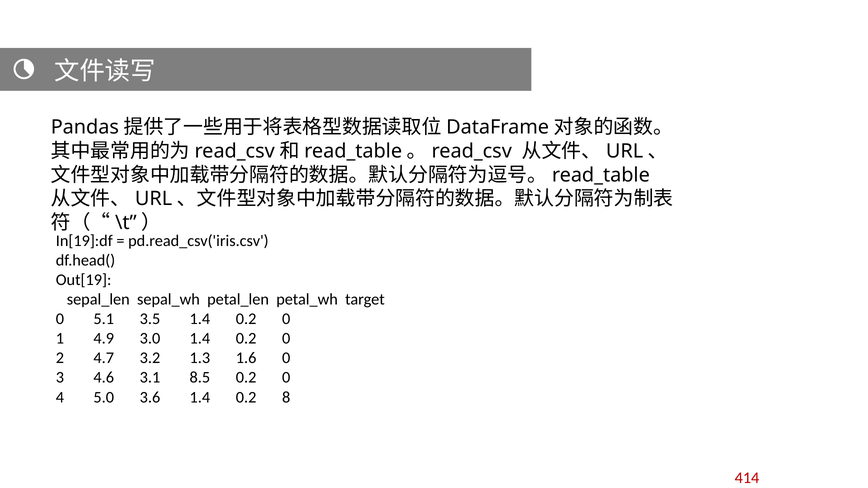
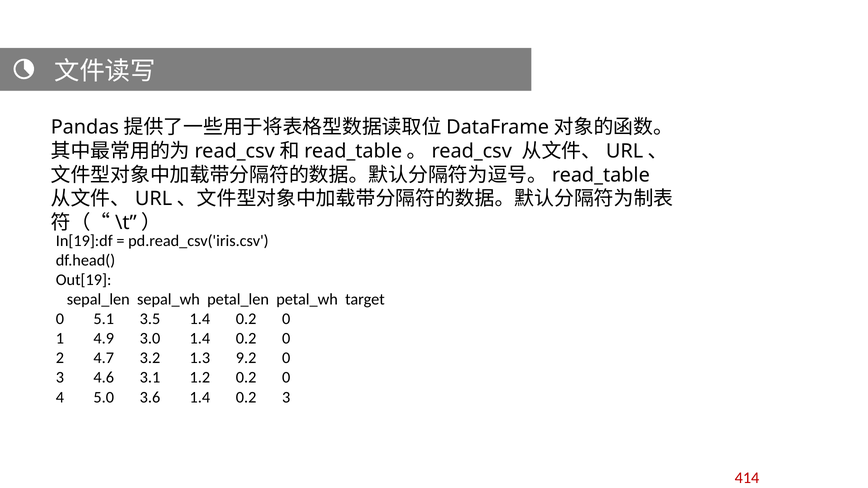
1.6: 1.6 -> 9.2 (246, 358)
8.5: 8.5 -> 1.2 (200, 378)
0.2 8: 8 -> 3 (286, 397)
